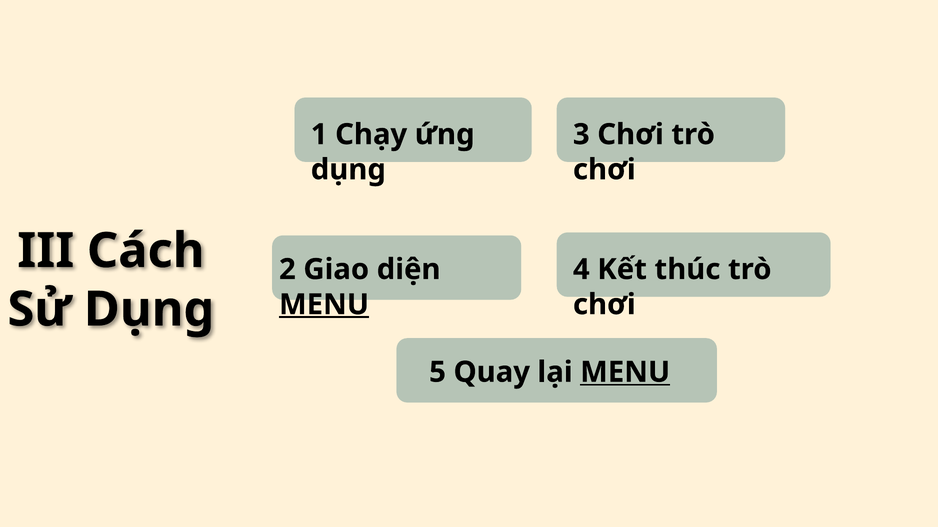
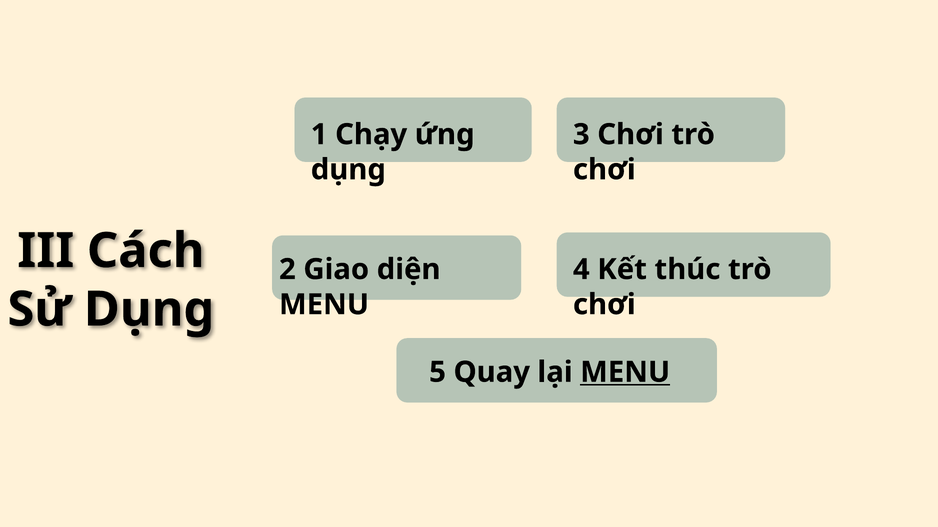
MENU underline: present -> none (324, 305)
